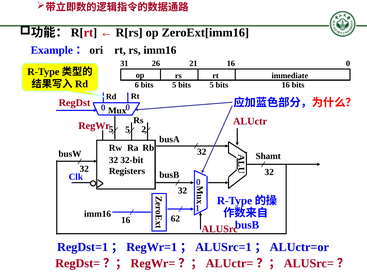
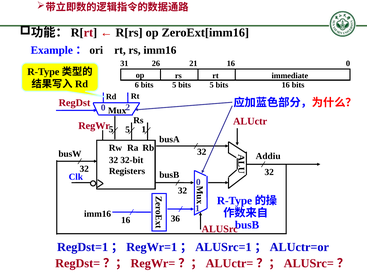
0 0: 0 -> 2 (128, 107)
5 2: 2 -> 1 (144, 130)
Shamt: Shamt -> Addiu (268, 156)
62: 62 -> 36 (175, 219)
